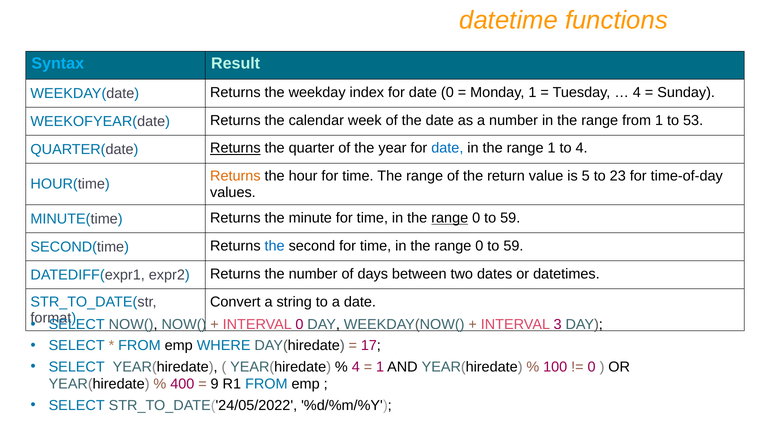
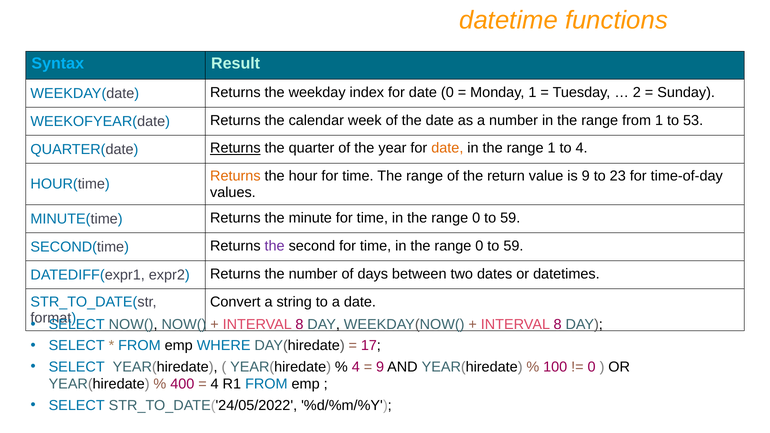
4: 4 -> 2 (637, 92)
date colour: blue -> orange (447, 148)
is 5: 5 -> 9 (586, 176)
range underline: present -> none (450, 218)
the colour: blue -> purple (275, 246)
0: 0 -> 8 (299, 325)
3: 3 -> 8 (558, 325)
1: 1 -> 9 (380, 367)
9: 9 -> 4 (215, 384)
